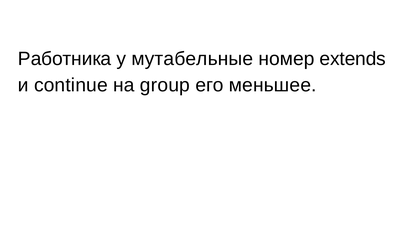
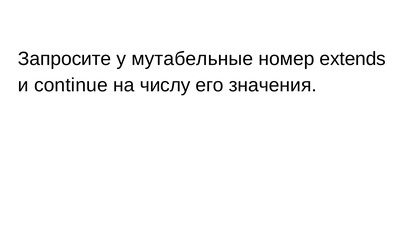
Работника: Работника -> Запросите (65, 59)
group: group -> числу (165, 86)
меньшее: меньшее -> значения (273, 86)
